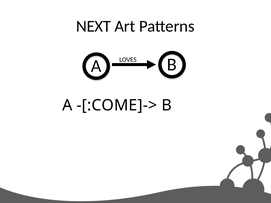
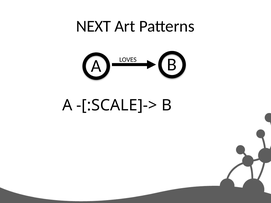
-[:COME]->: -[:COME]-> -> -[:SCALE]-> (117, 106)
